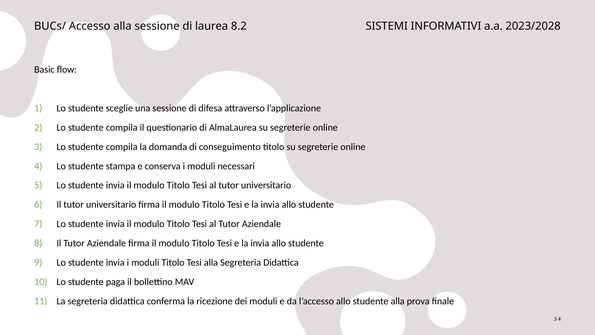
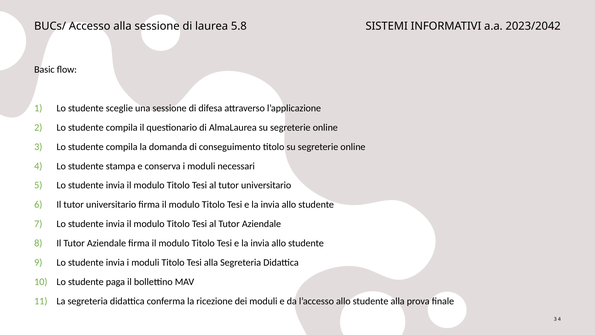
8.2: 8.2 -> 5.8 (239, 26)
2023/2028: 2023/2028 -> 2023/2042 (533, 26)
